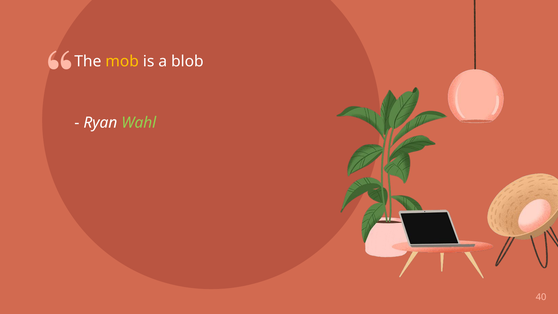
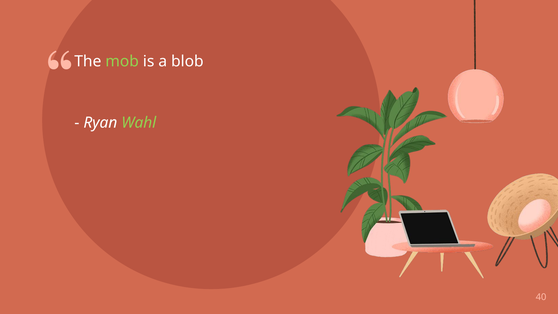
mob colour: yellow -> light green (122, 61)
